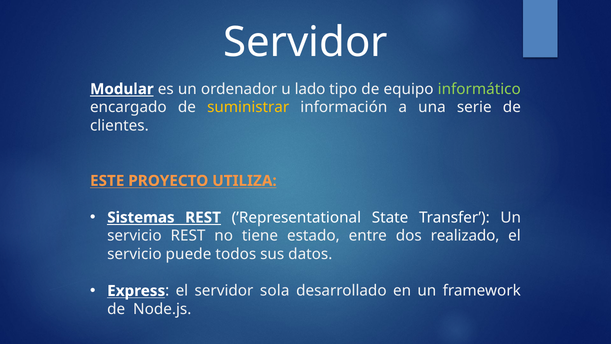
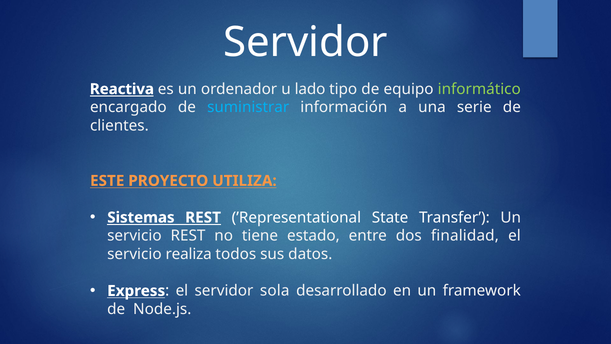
Modular: Modular -> Reactiva (122, 89)
suministrar colour: yellow -> light blue (248, 107)
realizado: realizado -> finalidad (465, 236)
puede: puede -> realiza (189, 254)
